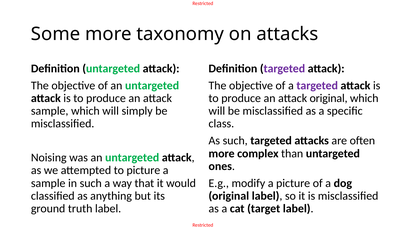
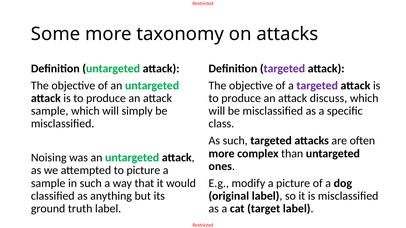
attack original: original -> discuss (329, 98)
